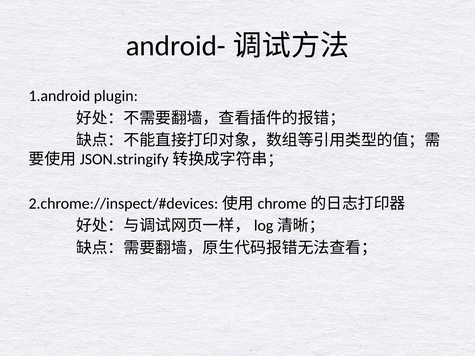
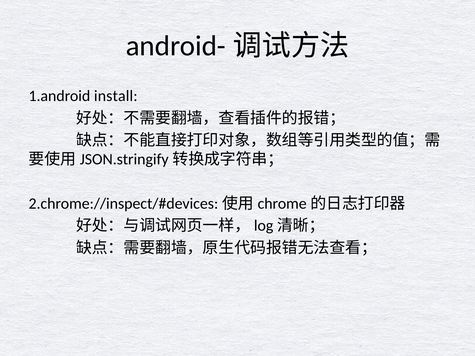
plugin: plugin -> install (116, 96)
